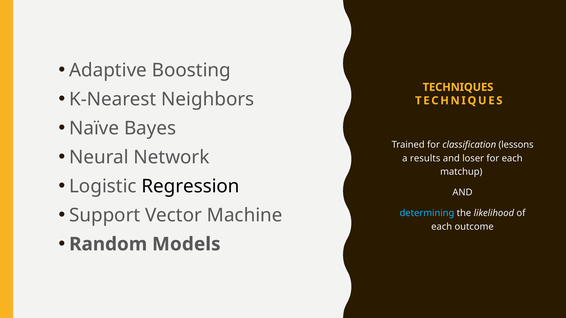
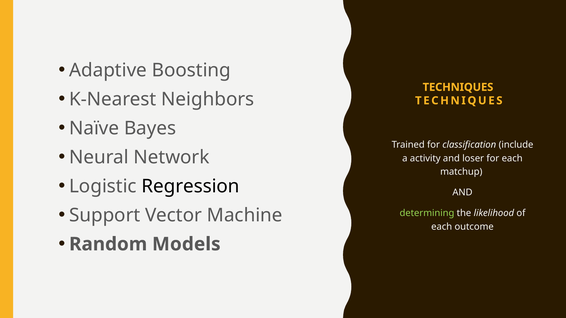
lessons: lessons -> include (516, 145)
results: results -> activity (425, 159)
determining colour: light blue -> light green (427, 213)
